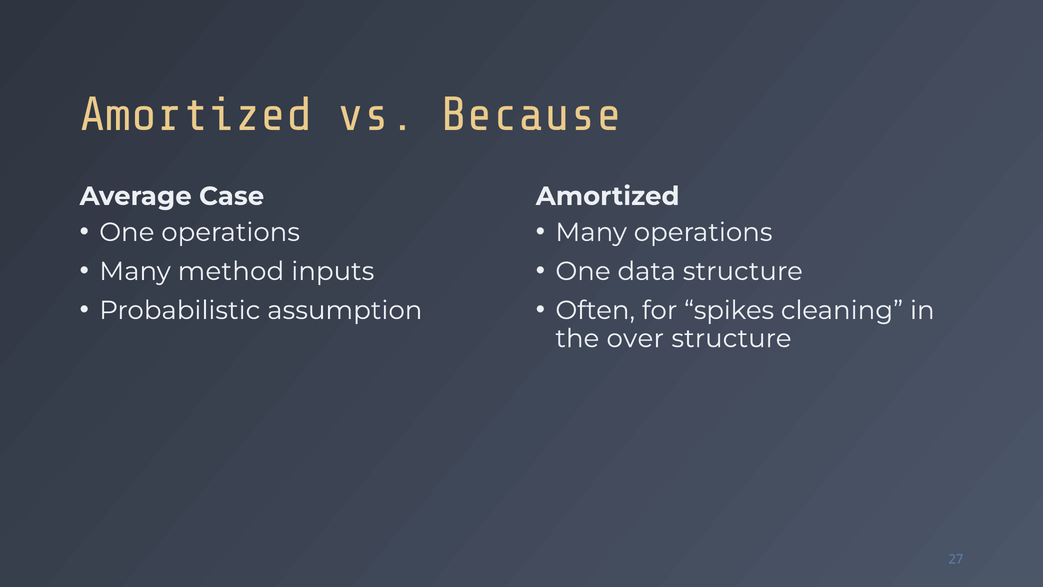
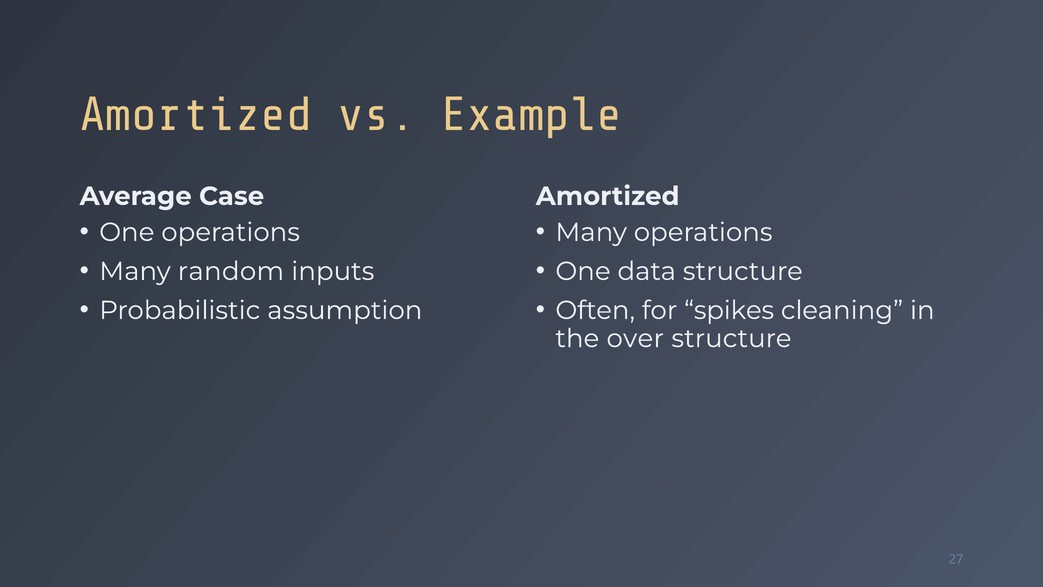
Because: Because -> Example (532, 115)
method: method -> random (231, 271)
